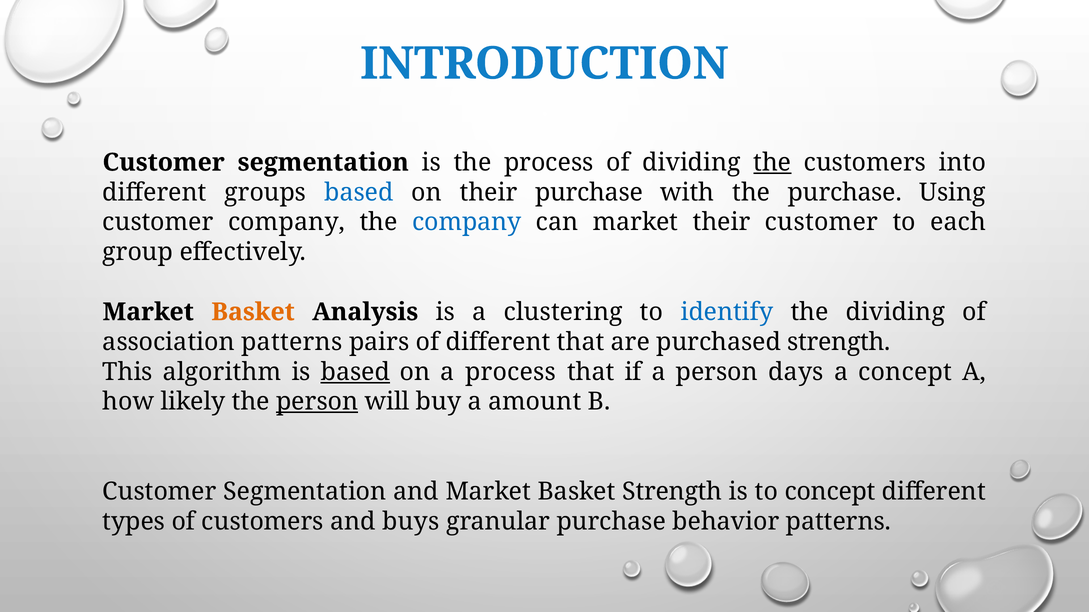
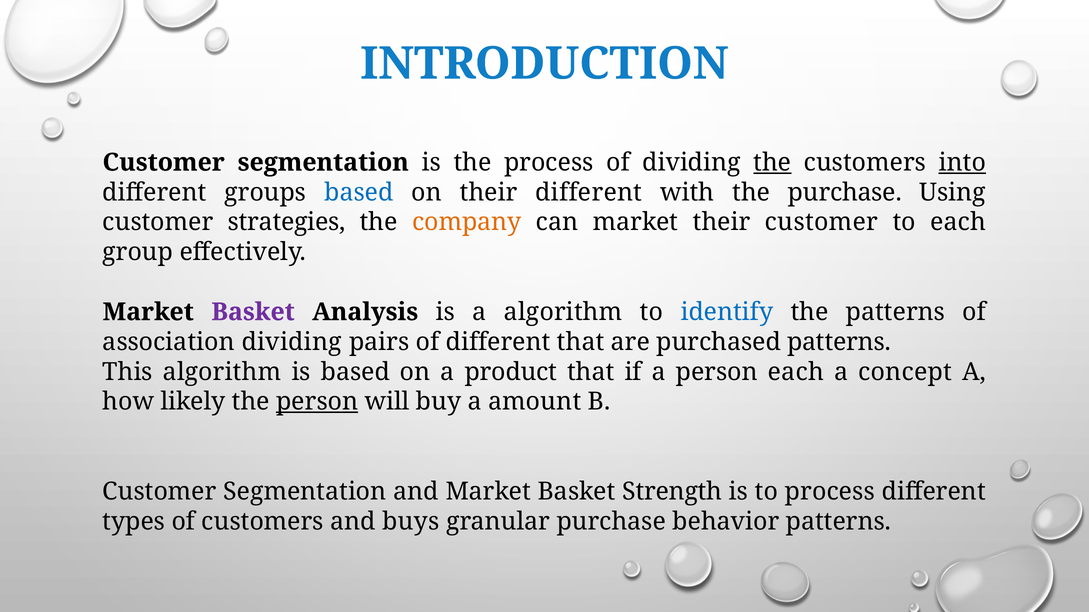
into underline: none -> present (962, 163)
their purchase: purchase -> different (589, 193)
customer company: company -> strategies (287, 222)
company colour: blue -> orange (467, 222)
Basket colour: orange -> purple (253, 312)
a clustering: clustering -> algorithm (563, 312)
the dividing: dividing -> patterns (895, 312)
association patterns: patterns -> dividing (292, 342)
purchased strength: strength -> patterns (839, 342)
based underline: present -> none (355, 372)
a process: process -> product (511, 372)
person days: days -> each (796, 372)
to concept: concept -> process (830, 492)
